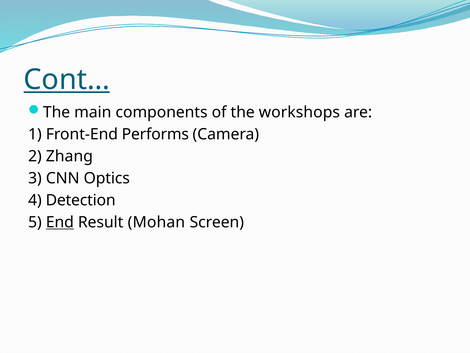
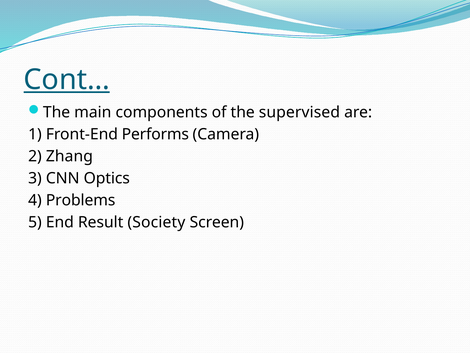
workshops: workshops -> supervised (299, 112)
Detection: Detection -> Problems (81, 200)
End underline: present -> none (60, 222)
Mohan: Mohan -> Society (156, 222)
